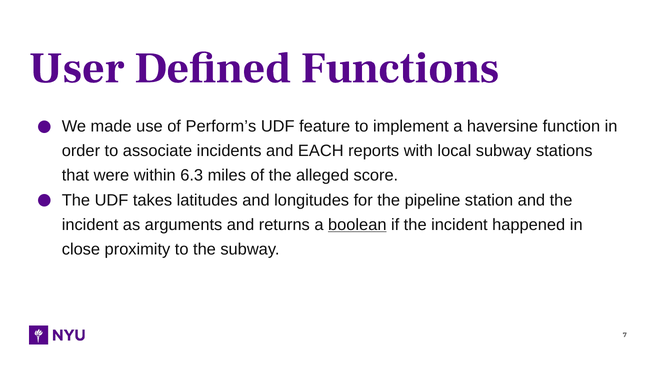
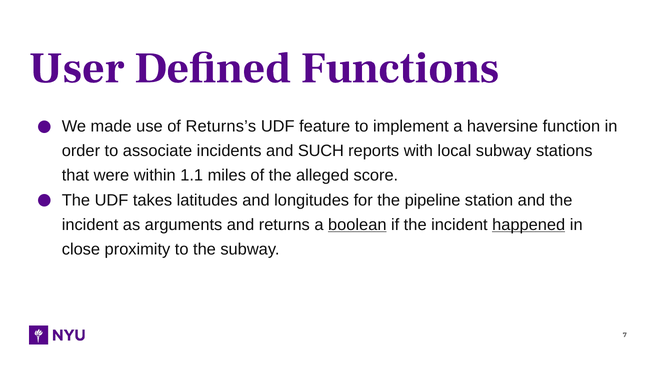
Perform’s: Perform’s -> Returns’s (221, 127)
EACH: EACH -> SUCH (321, 151)
6.3: 6.3 -> 1.1 (192, 176)
happened underline: none -> present (529, 225)
